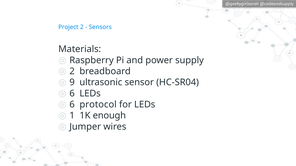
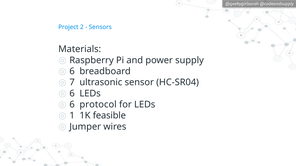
2: 2 -> 6 (72, 71)
9: 9 -> 7 (72, 83)
enough: enough -> feasible (109, 116)
